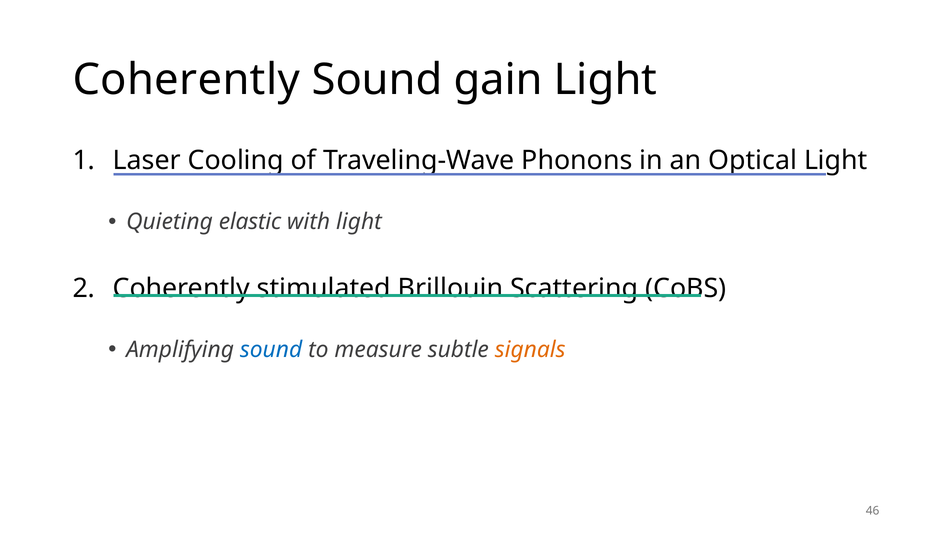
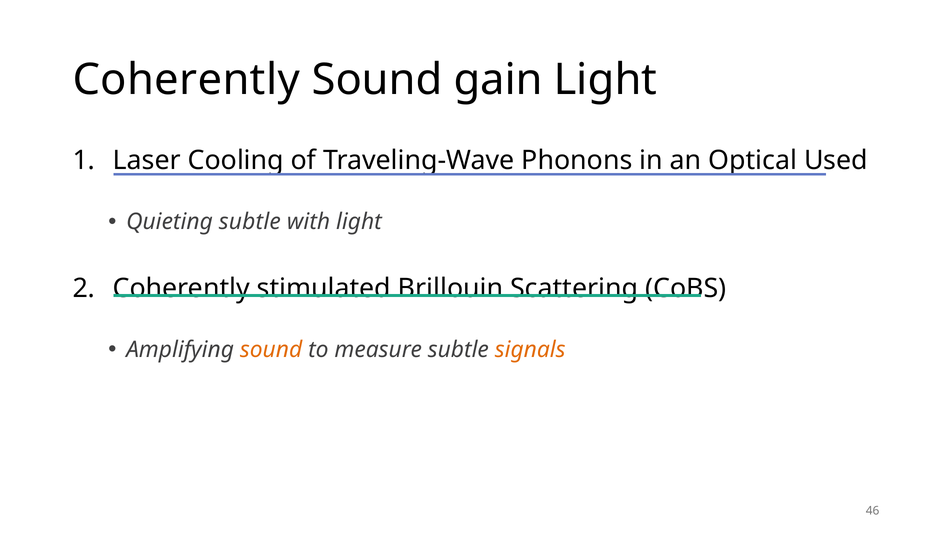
Light: Light -> Used (836, 160)
Quieting elastic: elastic -> subtle (250, 222)
sound colour: blue -> orange (271, 349)
